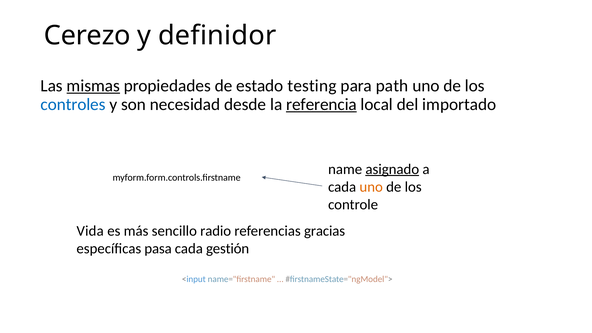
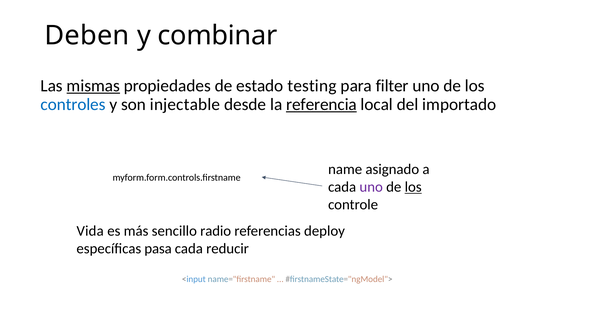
Cerezo: Cerezo -> Deben (87, 36)
definidor: definidor -> combinar (217, 36)
path: path -> filter (392, 86)
necesidad: necesidad -> injectable (185, 105)
asignado underline: present -> none (392, 169)
uno colour: orange -> purple (371, 187)
los underline: none -> present (413, 187)
gracias: gracias -> deploy (324, 231)
gestión: gestión -> reducir (228, 249)
